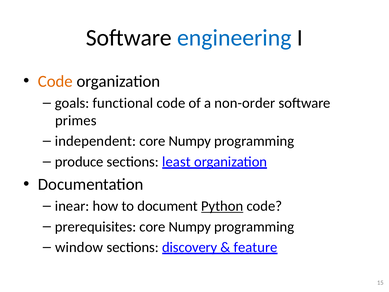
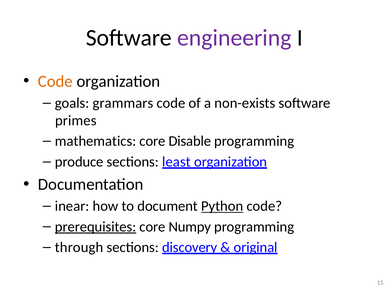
engineering colour: blue -> purple (234, 38)
functional: functional -> grammars (123, 103)
non-order: non-order -> non-exists (245, 103)
independent: independent -> mathematics (96, 141)
Numpy: Numpy -> Disable (190, 141)
prerequisites underline: none -> present (96, 226)
window: window -> through (79, 247)
feature: feature -> original (256, 247)
